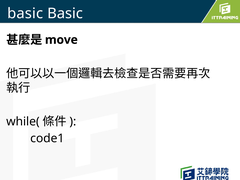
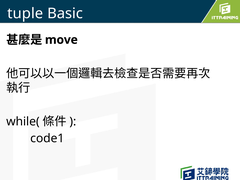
basic: basic -> tuple (25, 13)
